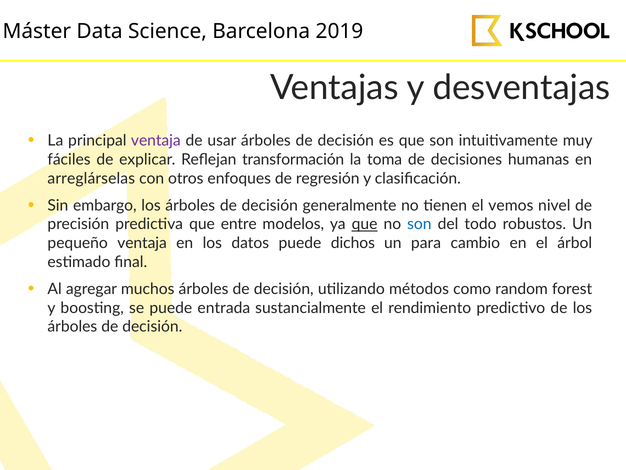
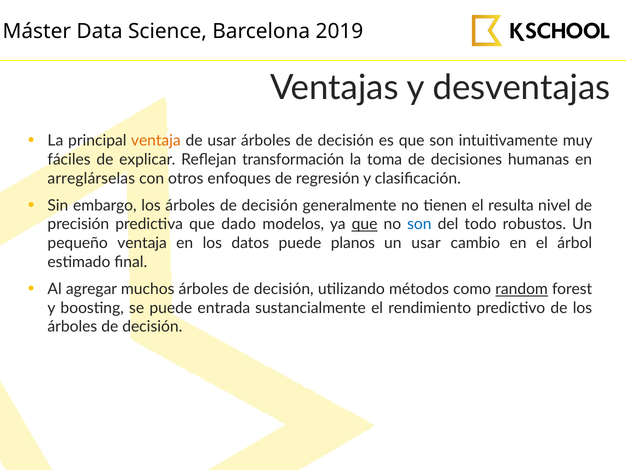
ventaja colour: purple -> orange (156, 141)
vemos: vemos -> resulta (511, 205)
entre: entre -> dado (239, 224)
dichos: dichos -> planos (353, 243)
un para: para -> usar (426, 243)
random underline: none -> present (522, 289)
